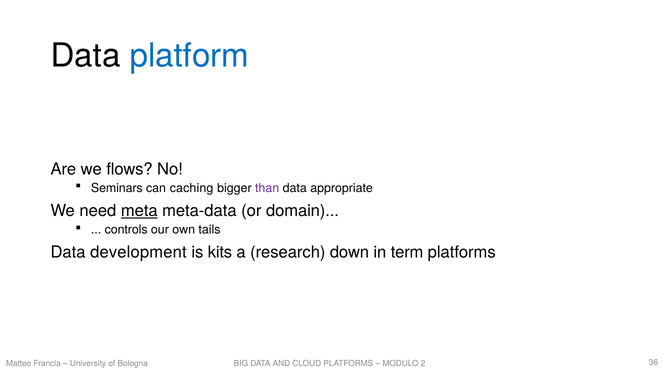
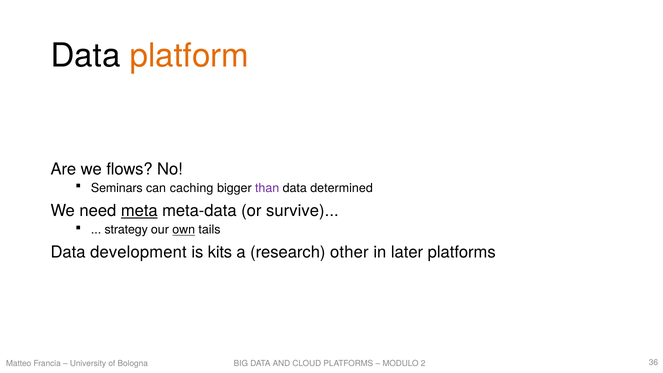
platform colour: blue -> orange (189, 56)
appropriate: appropriate -> determined (342, 188)
domain: domain -> survive (302, 211)
controls: controls -> strategy (126, 230)
own underline: none -> present (184, 230)
down: down -> other (349, 252)
term: term -> later (407, 252)
